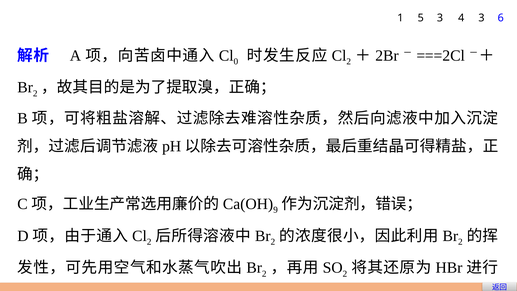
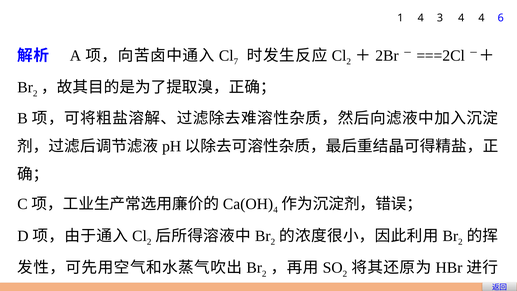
1 5: 5 -> 4 (421, 18)
4 3: 3 -> 4 (481, 18)
0: 0 -> 7 (236, 62)
9: 9 -> 4 (276, 210)
